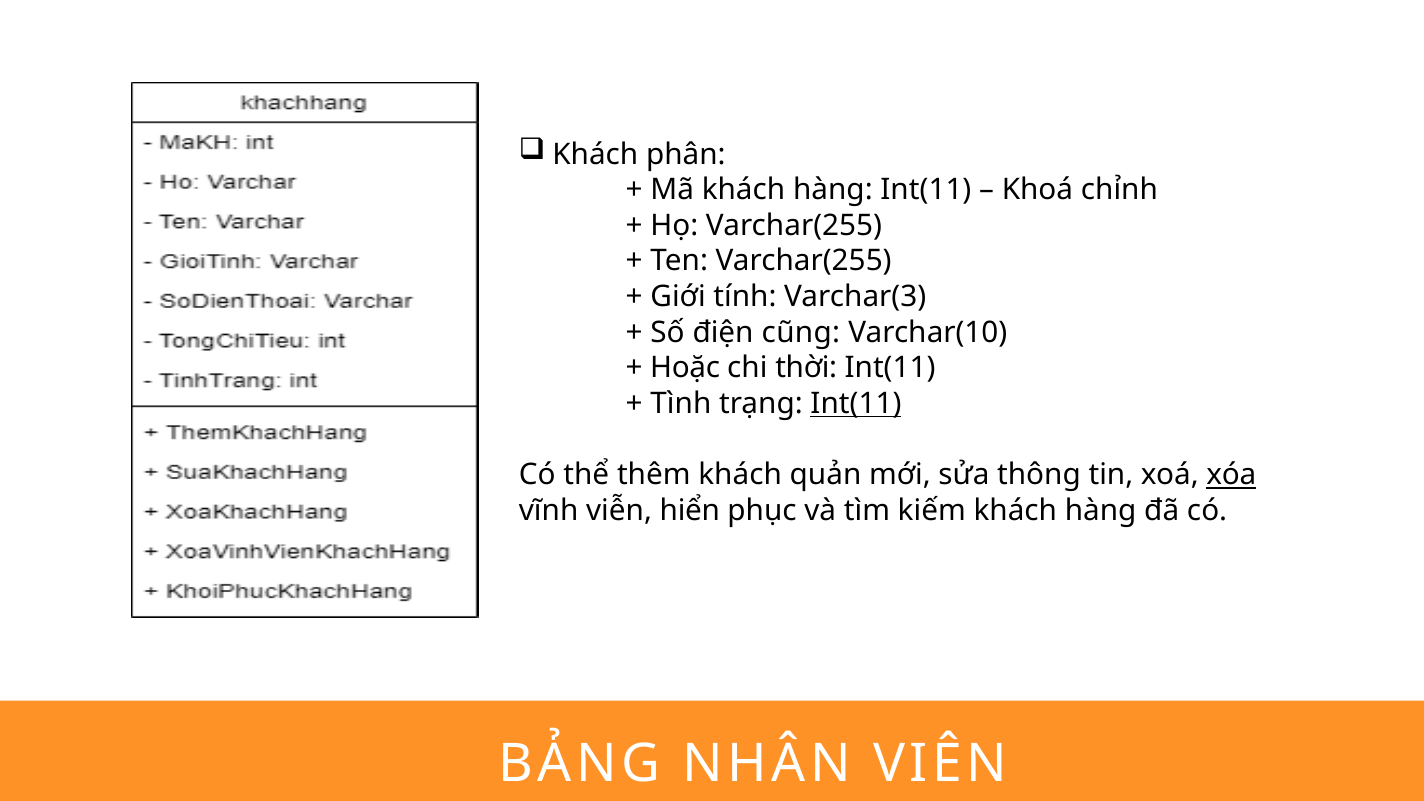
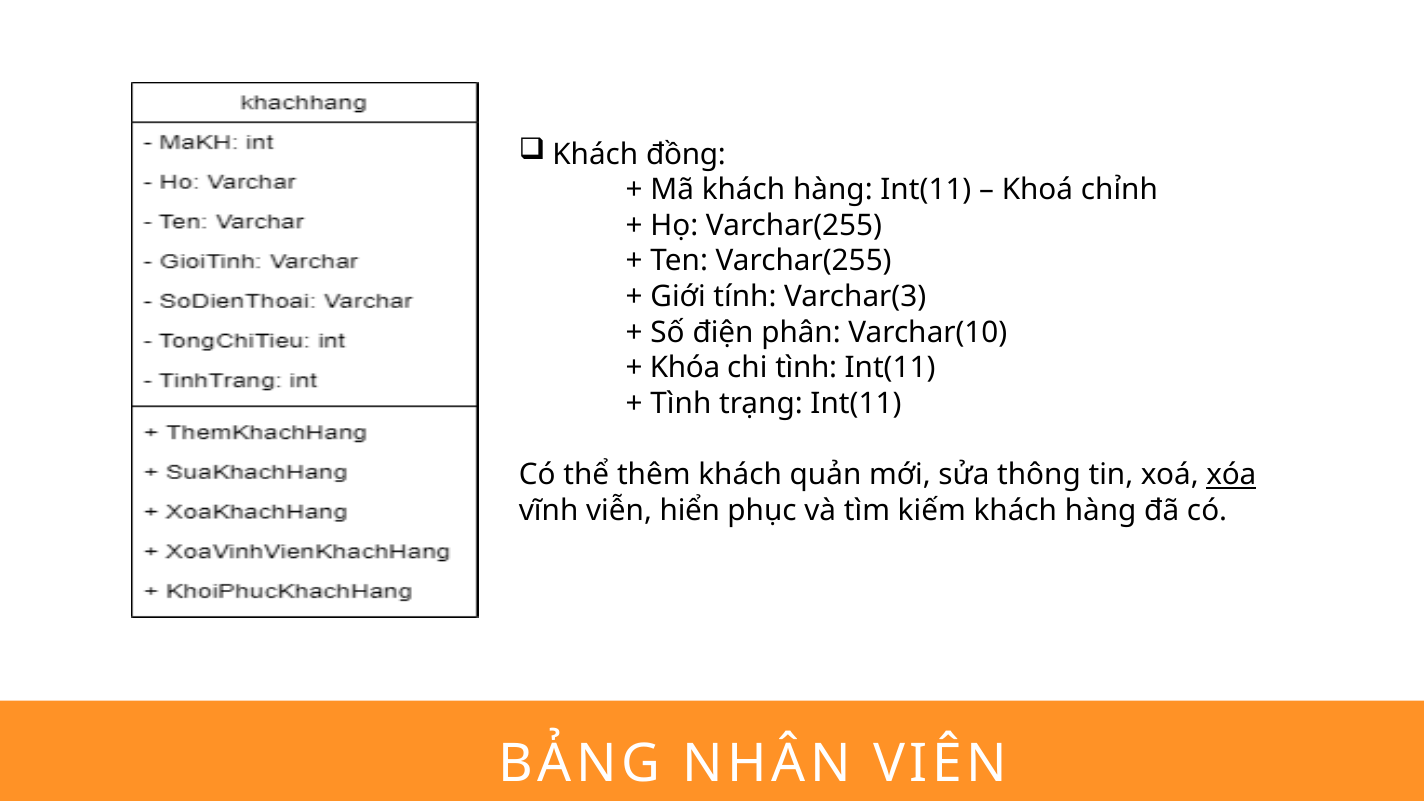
phân: phân -> đồng (686, 154)
cũng: cũng -> phân (801, 332)
Hoặc: Hoặc -> Khóa (685, 368)
chi thời: thời -> tình (806, 368)
Int(11 underline: present -> none (856, 404)
